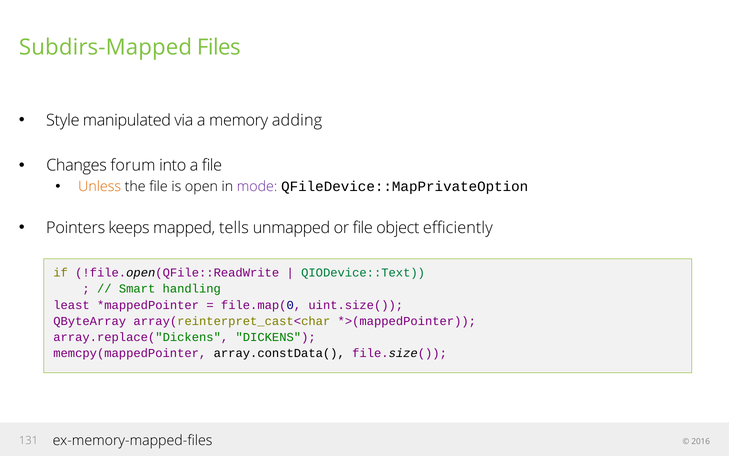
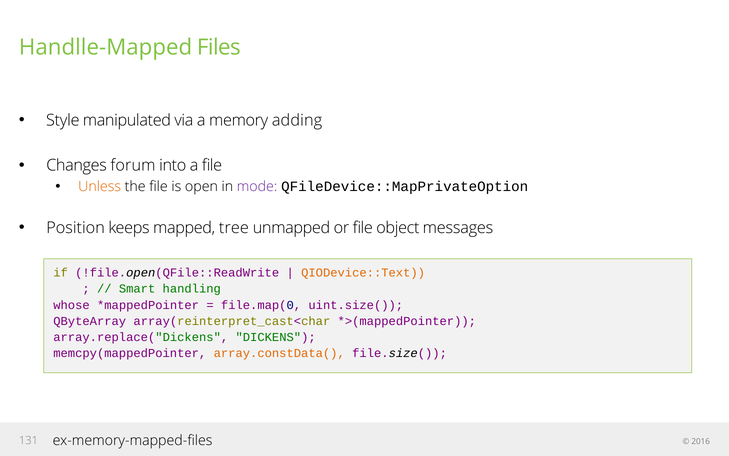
Subdirs-Mapped: Subdirs-Mapped -> Handlle-Mapped (106, 47)
Pointers: Pointers -> Position (76, 228)
tells: tells -> tree (234, 228)
efficiently: efficiently -> messages (458, 228)
QIODevice::Text colour: green -> orange (363, 273)
least: least -> whose (72, 305)
array.constData( colour: black -> orange (279, 353)
